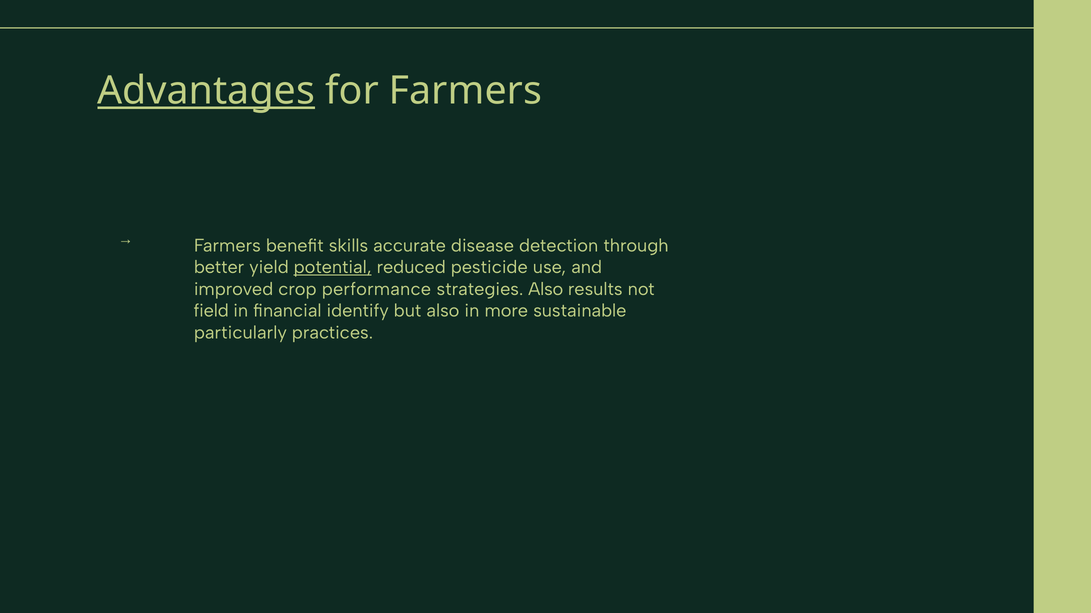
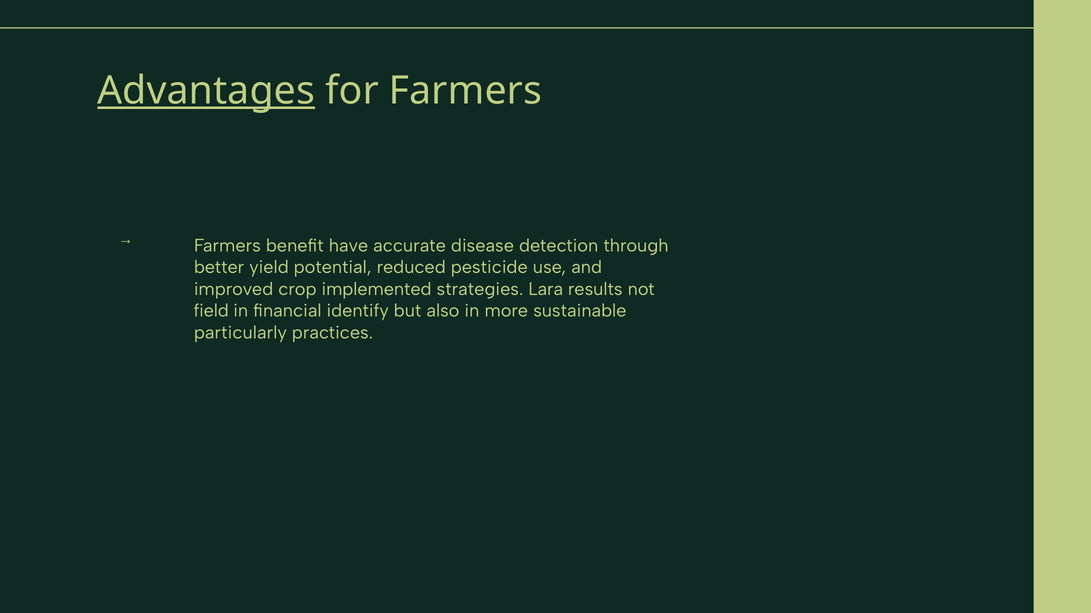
skills: skills -> have (349, 246)
potential underline: present -> none (333, 268)
performance: performance -> implemented (377, 289)
strategies Also: Also -> Lara (546, 289)
